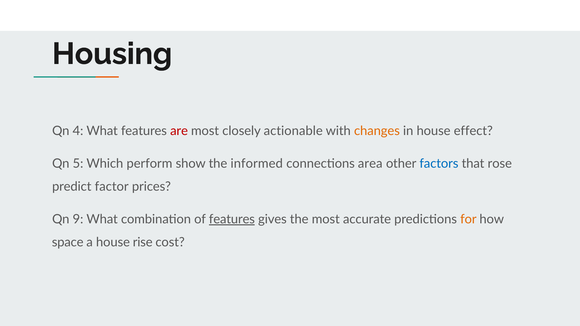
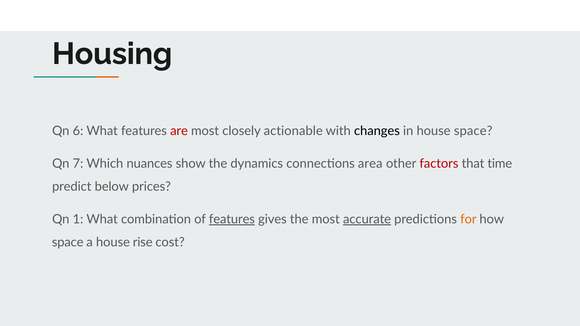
4: 4 -> 6 (78, 131)
changes colour: orange -> black (377, 131)
house effect: effect -> space (473, 131)
5: 5 -> 7 (78, 164)
perform: perform -> nuances (149, 164)
informed: informed -> dynamics (257, 164)
factors colour: blue -> red (439, 164)
rose: rose -> time (500, 164)
factor: factor -> below (112, 187)
9: 9 -> 1 (78, 219)
accurate underline: none -> present (367, 219)
